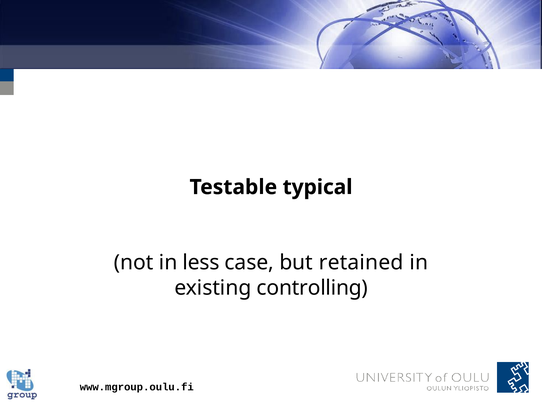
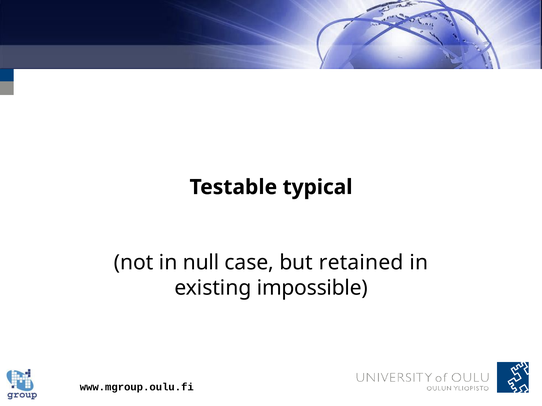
less: less -> null (201, 263)
controlling: controlling -> impossible (312, 288)
